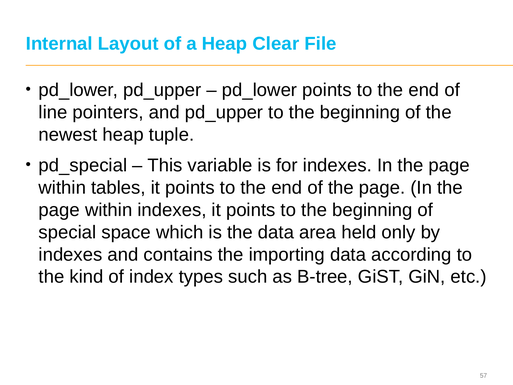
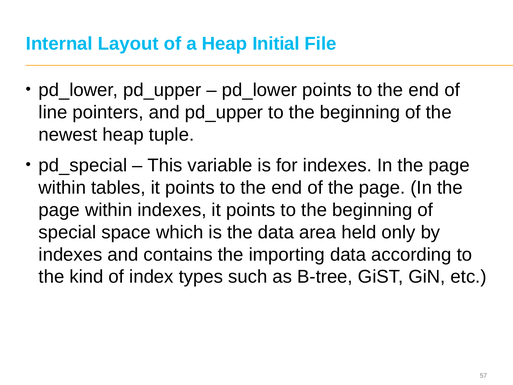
Clear: Clear -> Initial (276, 44)
